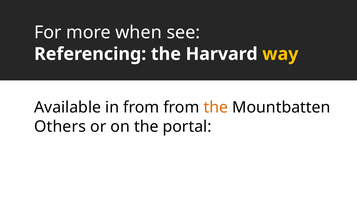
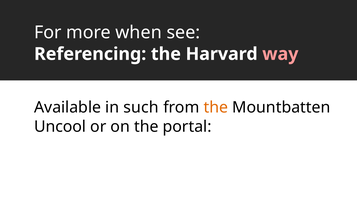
way colour: yellow -> pink (280, 54)
in from: from -> such (141, 107)
Others: Others -> Uncool (60, 126)
